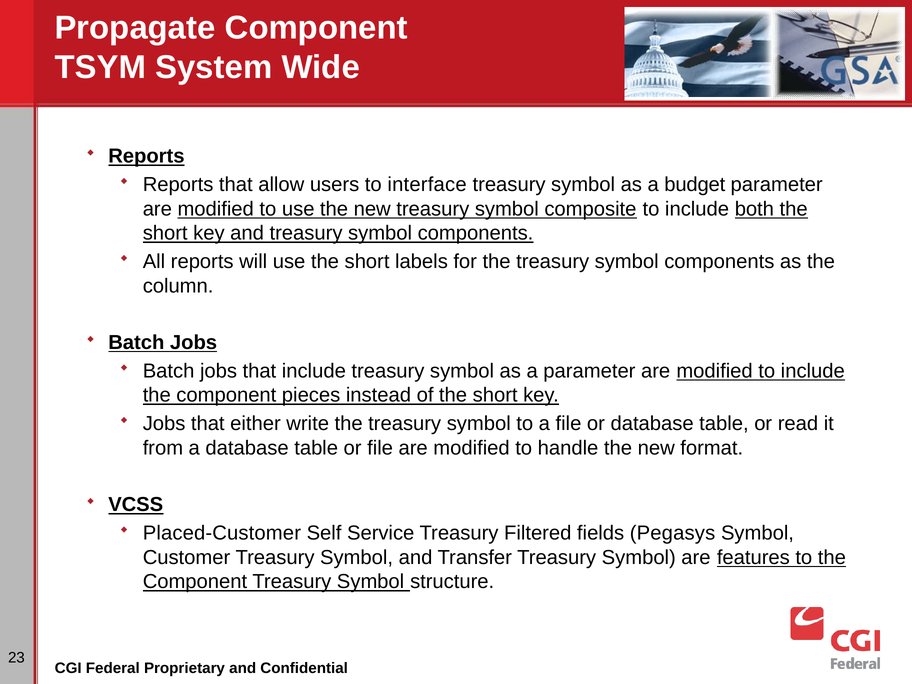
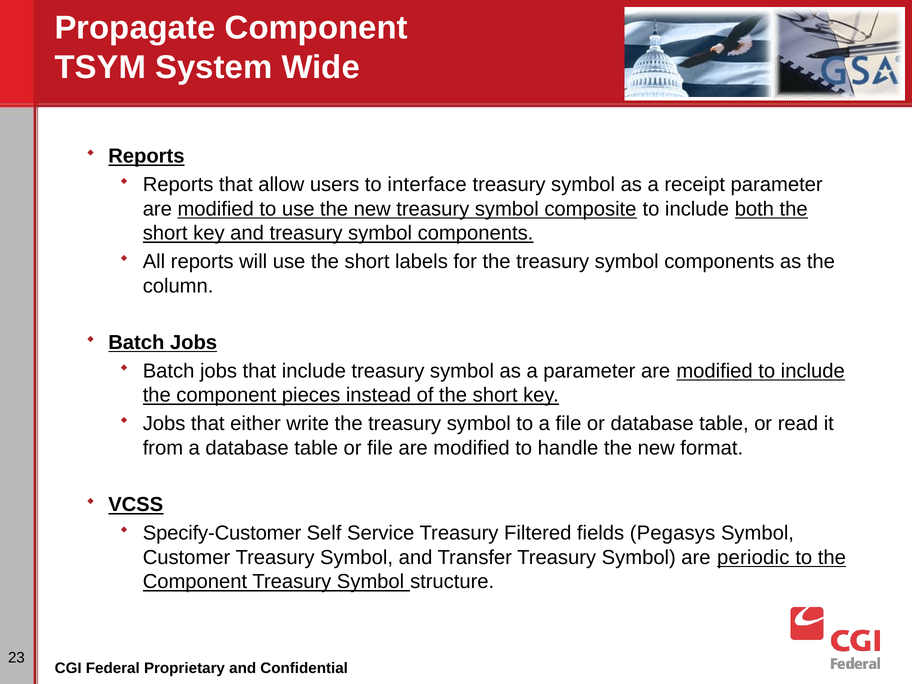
budget: budget -> receipt (695, 185)
Placed-Customer: Placed-Customer -> Specify-Customer (222, 533)
features: features -> periodic (753, 557)
